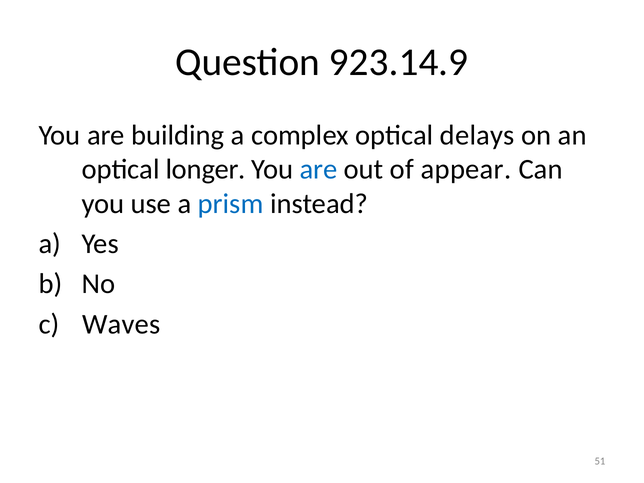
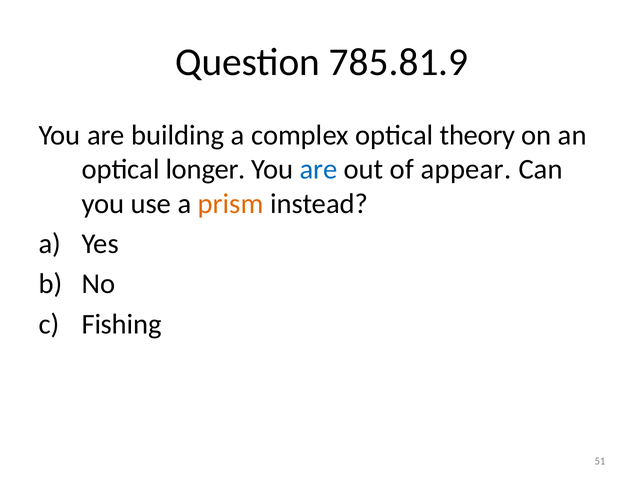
923.14.9: 923.14.9 -> 785.81.9 (399, 62)
delays: delays -> theory (478, 135)
prism colour: blue -> orange (231, 204)
Waves: Waves -> Fishing (122, 324)
